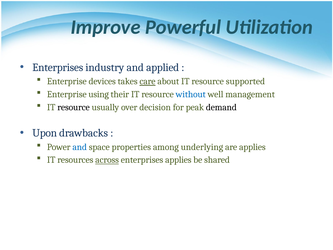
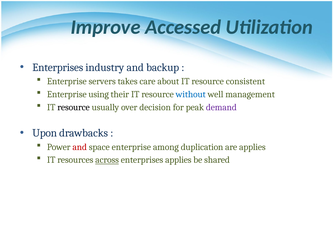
Powerful: Powerful -> Accessed (183, 27)
applied: applied -> backup (163, 67)
devices: devices -> servers (102, 81)
care underline: present -> none (147, 81)
supported: supported -> consistent (245, 81)
demand colour: black -> purple (221, 107)
and colour: blue -> red (80, 147)
space properties: properties -> enterprise (131, 147)
underlying: underlying -> duplication (202, 147)
